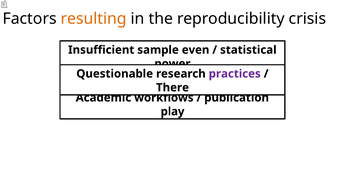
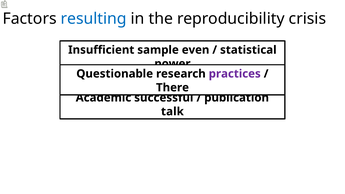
resulting colour: orange -> blue (94, 19)
workflows: workflows -> successful (164, 98)
play: play -> talk (172, 112)
